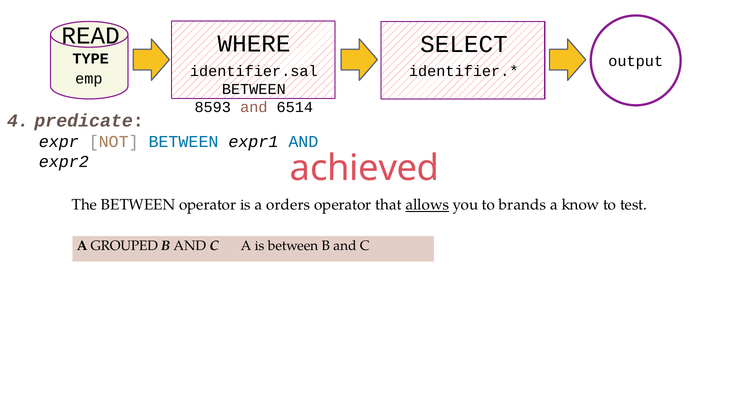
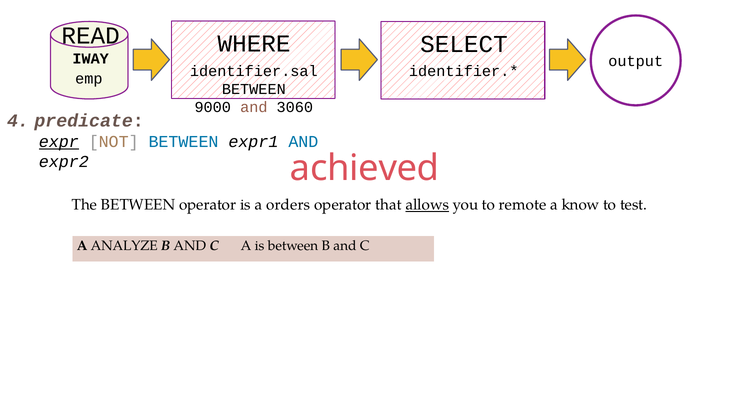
TYPE: TYPE -> IWAY (91, 59)
8593: 8593 -> 9000 (213, 107)
6514: 6514 -> 3060 (295, 107)
expr underline: none -> present (59, 142)
brands: brands -> remote (523, 205)
GROUPED: GROUPED -> ANALYZE (124, 246)
